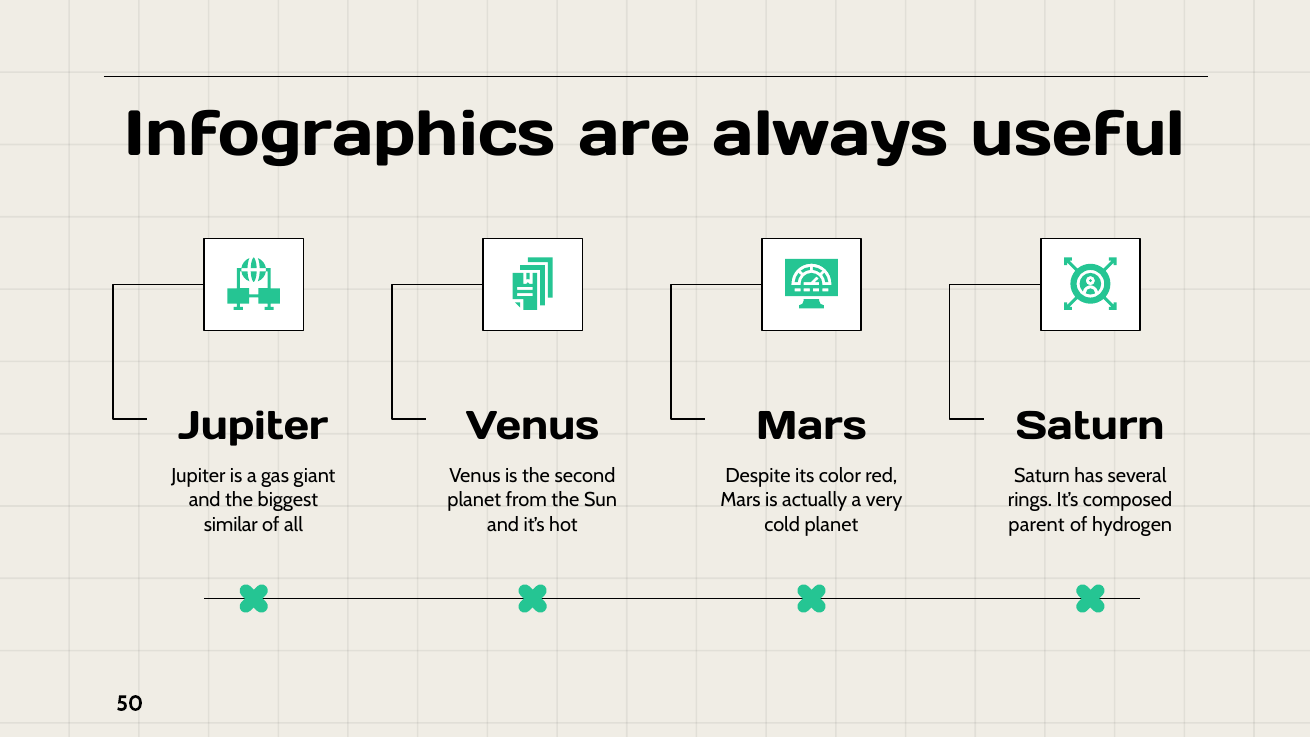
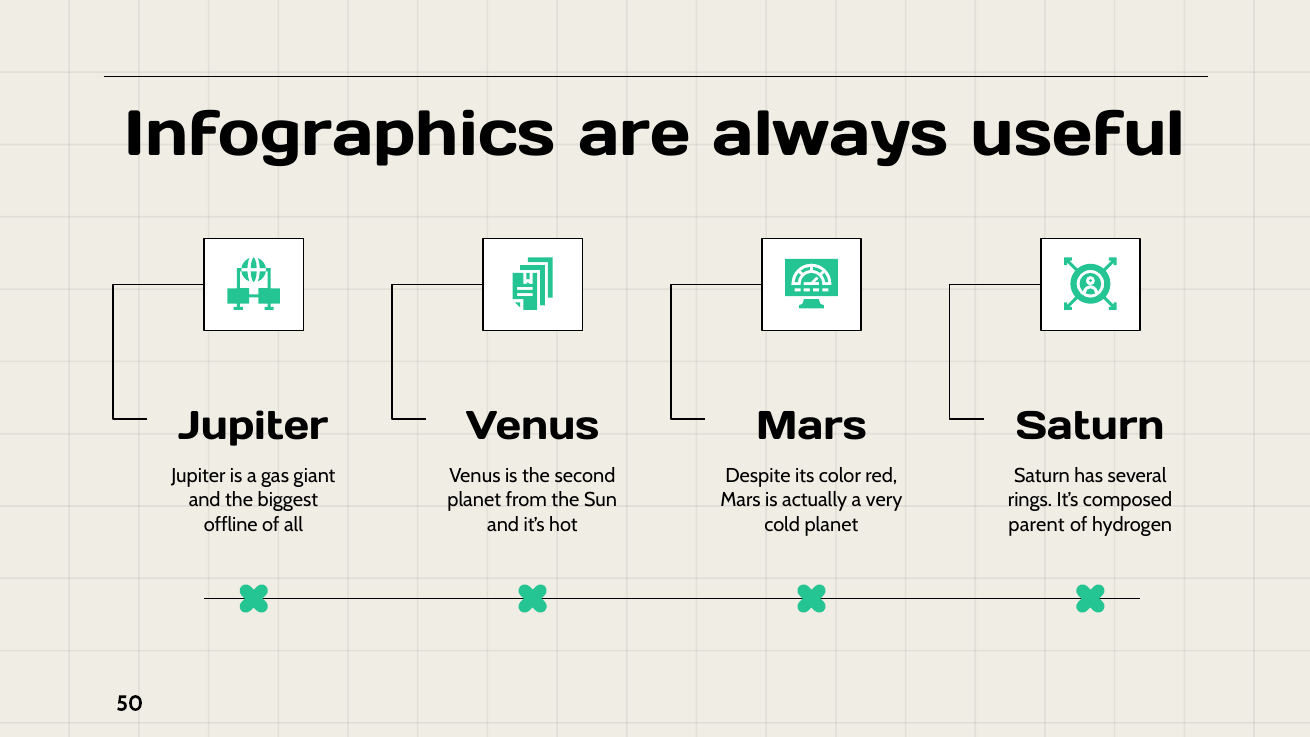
similar: similar -> offline (231, 524)
